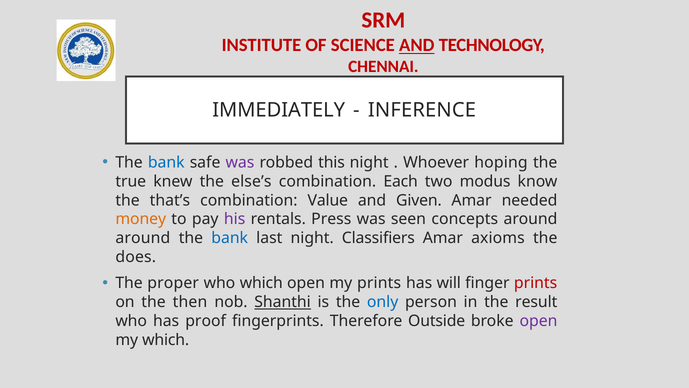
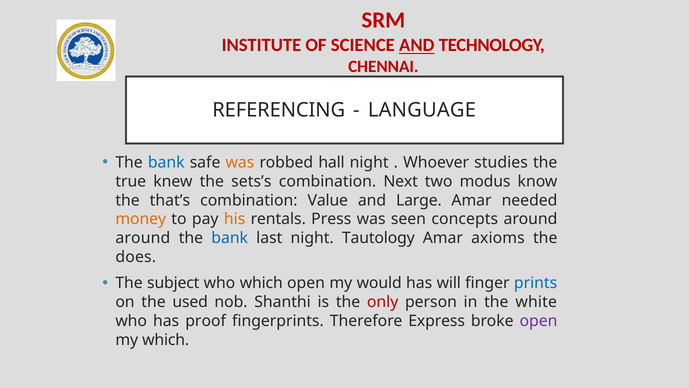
IMMEDIATELY: IMMEDIATELY -> REFERENCING (279, 110)
INFERENCE: INFERENCE -> LANGUAGE (422, 110)
was colour: purple -> orange (240, 162)
this: this -> hall (332, 162)
hoping: hoping -> studies (501, 162)
else’s: else’s -> sets’s (251, 181)
Each: Each -> Next (401, 181)
Given: Given -> Large (419, 200)
his colour: purple -> orange (235, 219)
Classifiers: Classifiers -> Tautology (378, 238)
proper: proper -> subject (173, 283)
my prints: prints -> would (379, 283)
prints colour: red -> blue (536, 283)
then: then -> used (190, 302)
Shanthi underline: present -> none (283, 302)
only colour: blue -> red (383, 302)
result: result -> white (536, 302)
Outside: Outside -> Express (437, 321)
